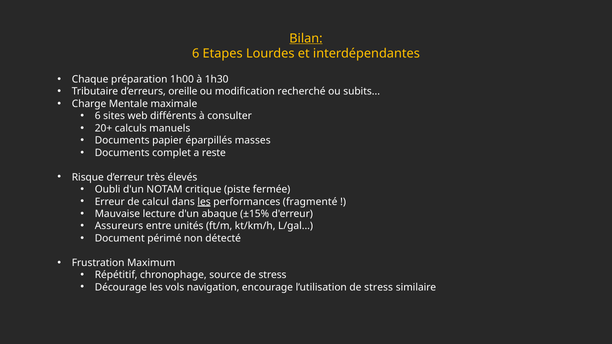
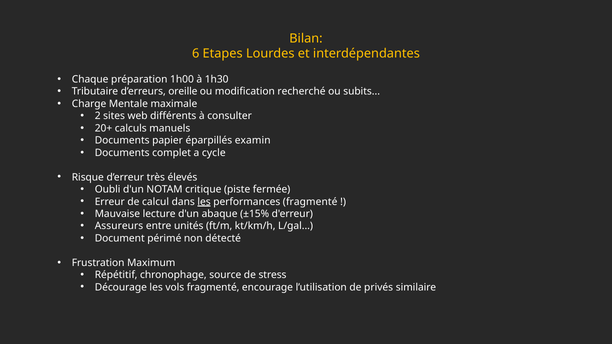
Bilan underline: present -> none (306, 38)
6: 6 -> 2 (98, 116)
masses: masses -> examin (253, 141)
reste: reste -> cycle (214, 153)
vols navigation: navigation -> fragmenté (213, 287)
l’utilisation de stress: stress -> privés (379, 287)
